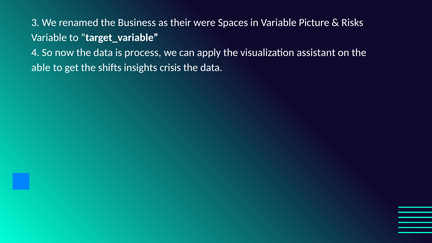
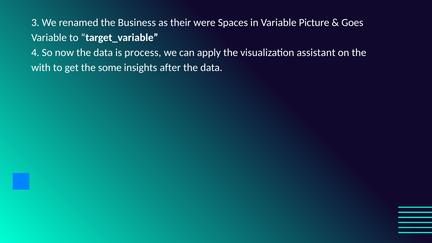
Risks: Risks -> Goes (352, 23)
able: able -> with (41, 67)
shifts: shifts -> some (110, 67)
crisis: crisis -> after (170, 67)
